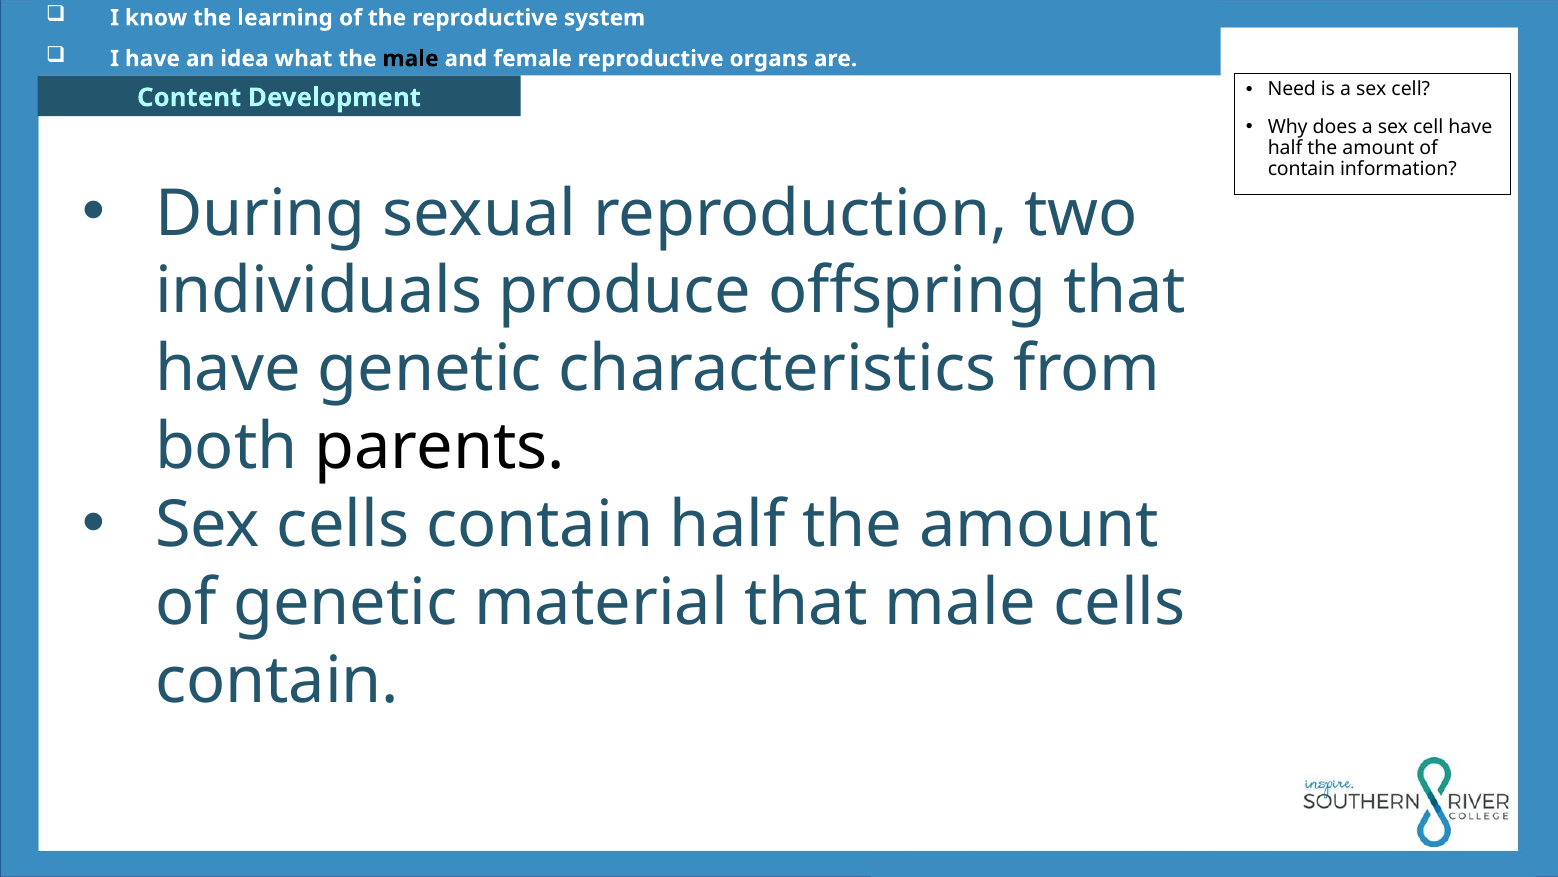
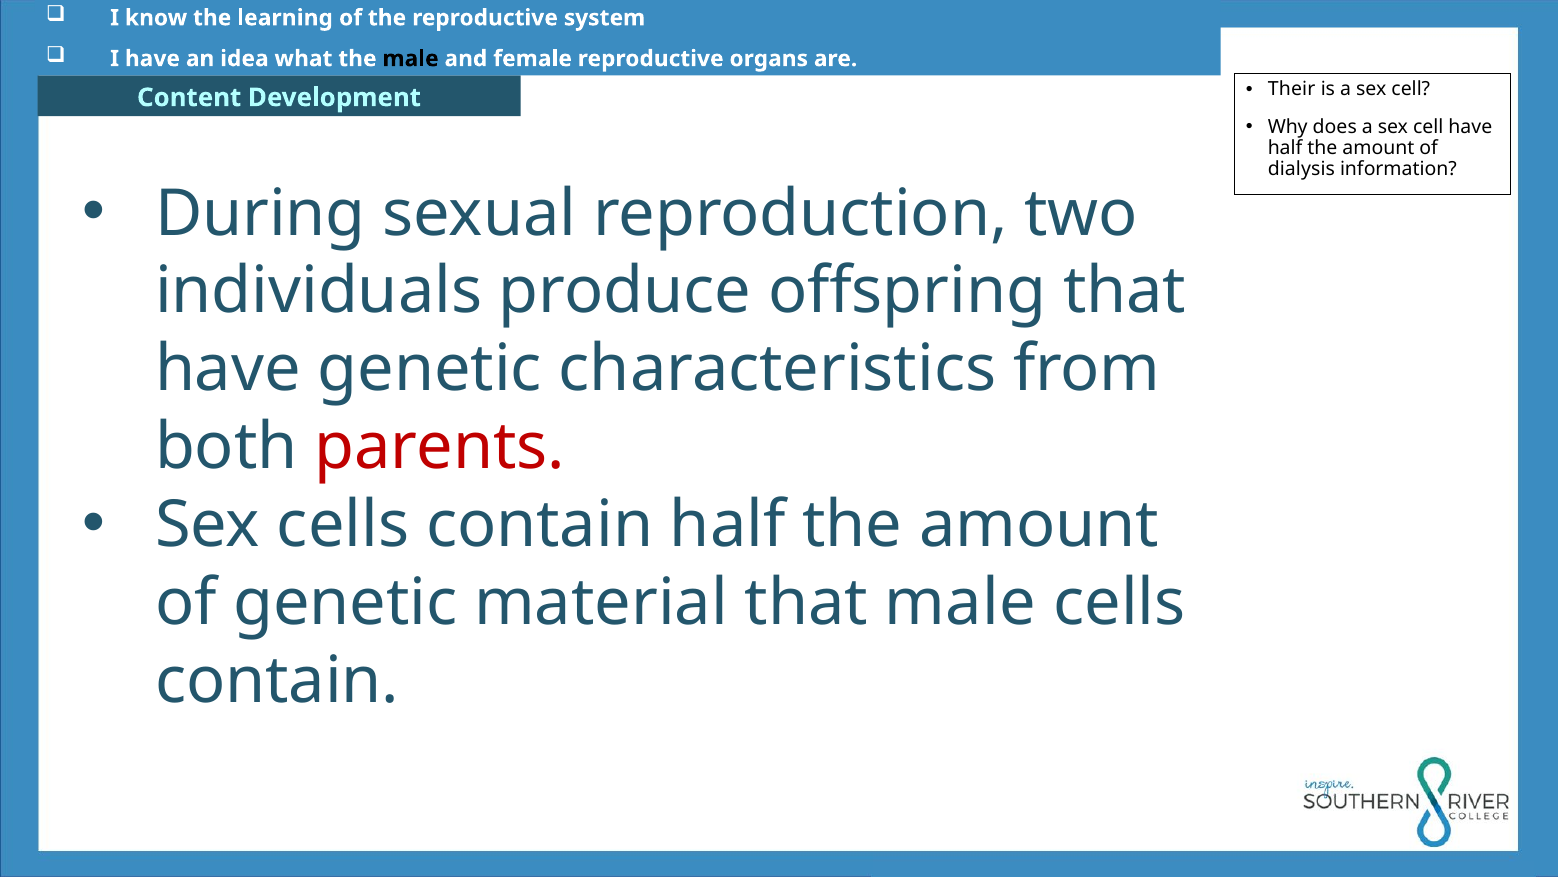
Need: Need -> Their (1292, 89)
contain: contain -> dialysis (1301, 169)
parents colour: black -> red (440, 447)
